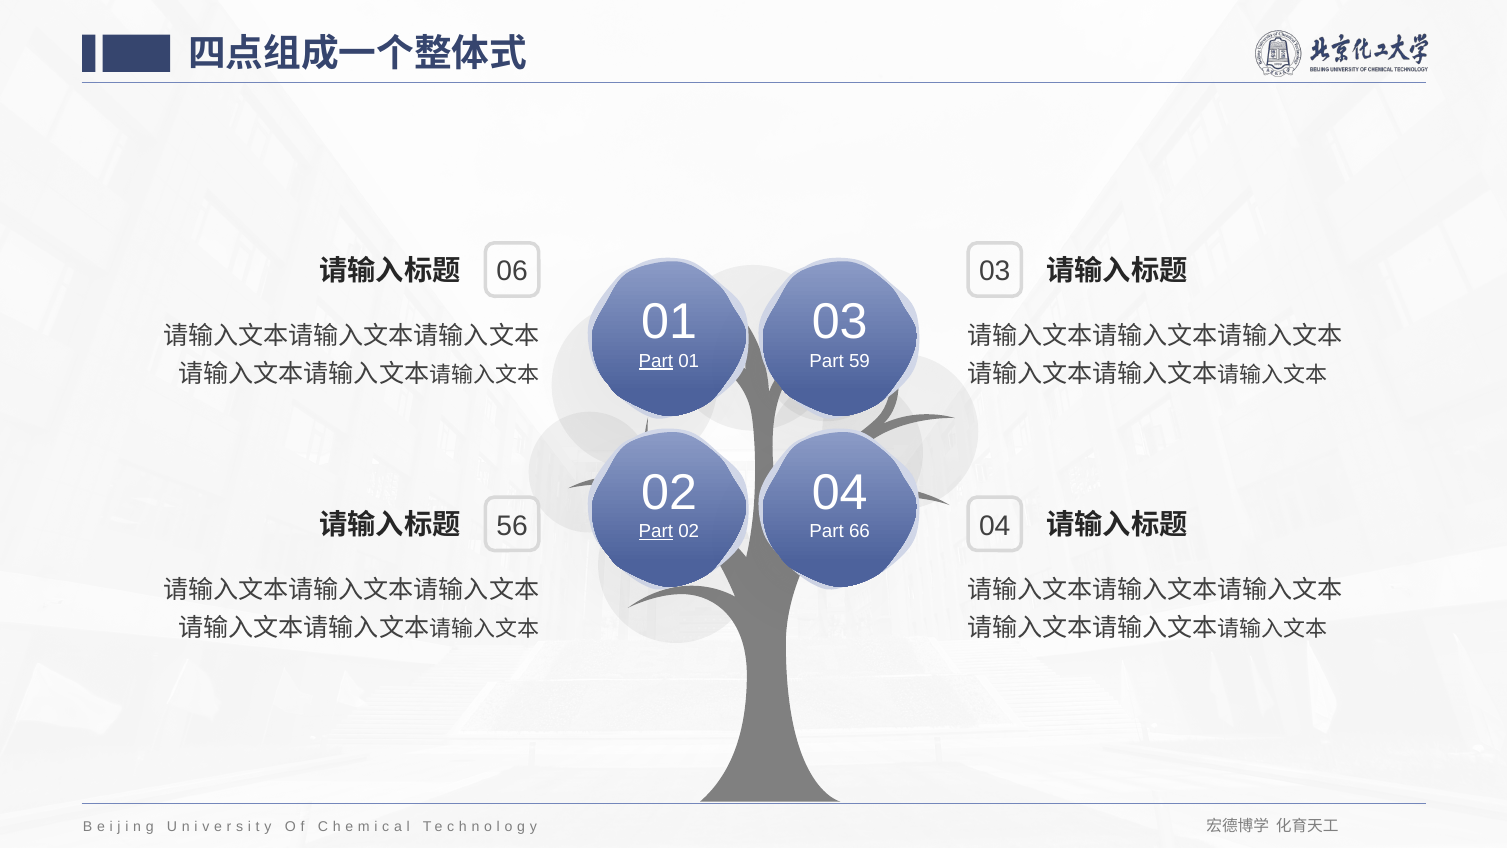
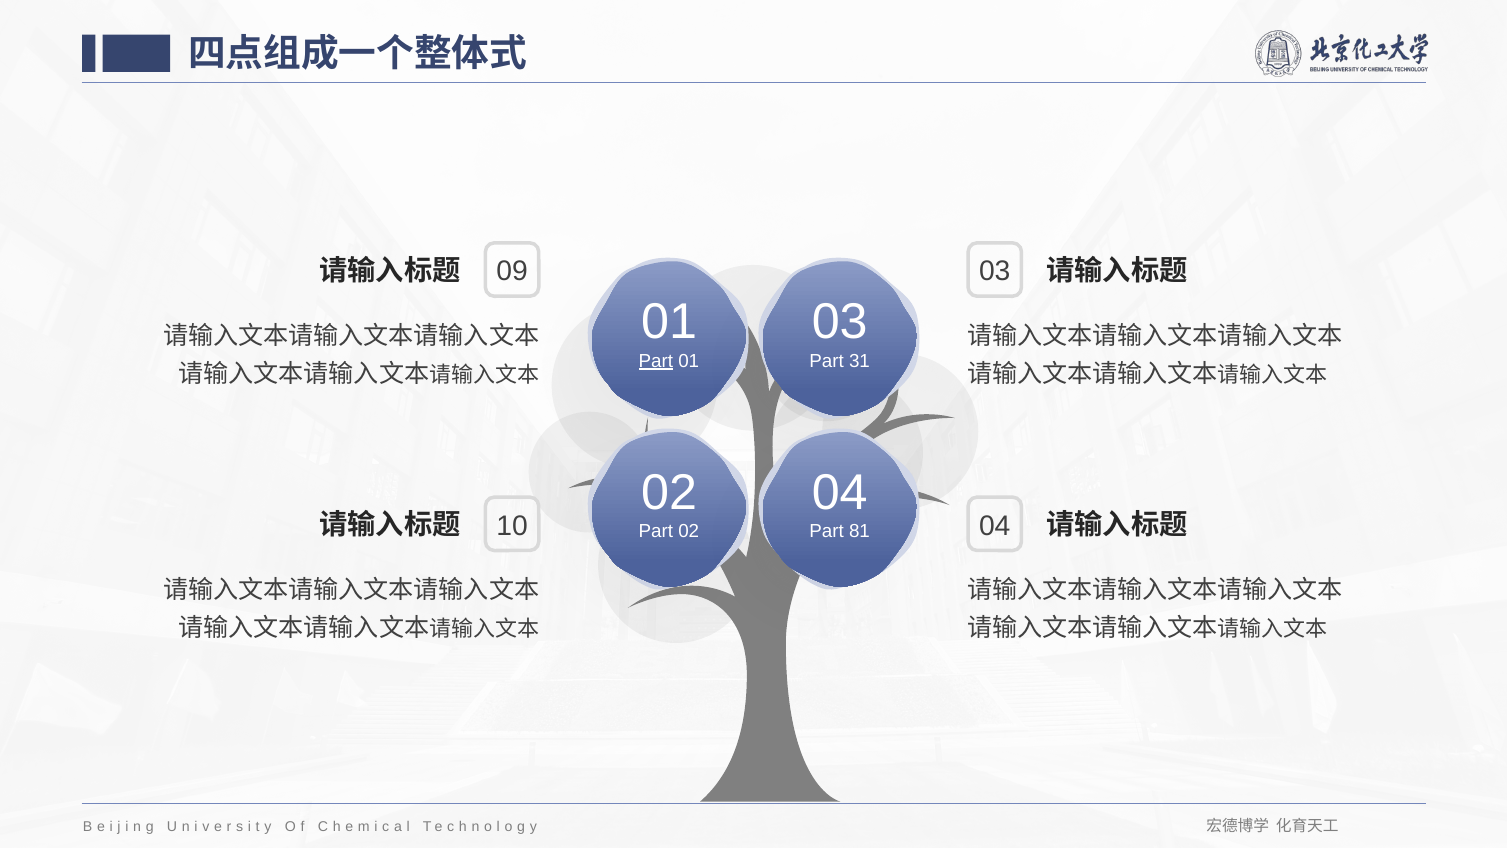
06: 06 -> 09 (512, 271)
59: 59 -> 31 (860, 361)
56: 56 -> 10 (512, 526)
Part underline: present -> none (656, 531)
66: 66 -> 81 (860, 531)
